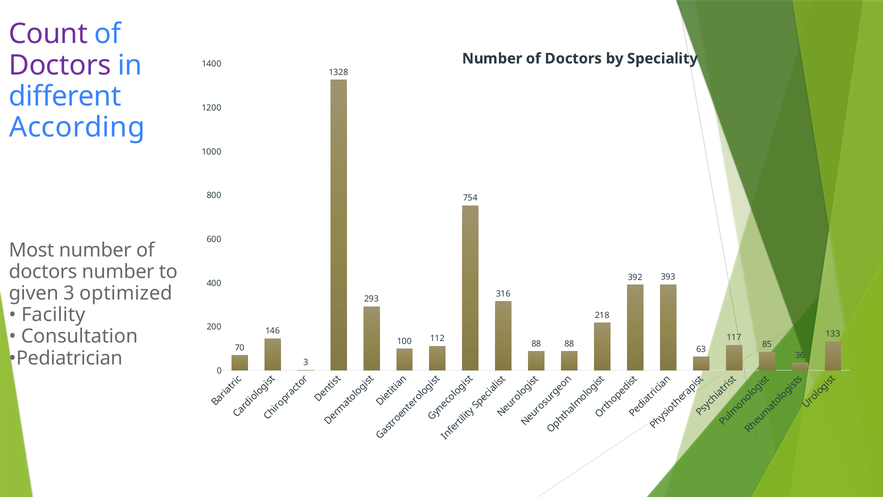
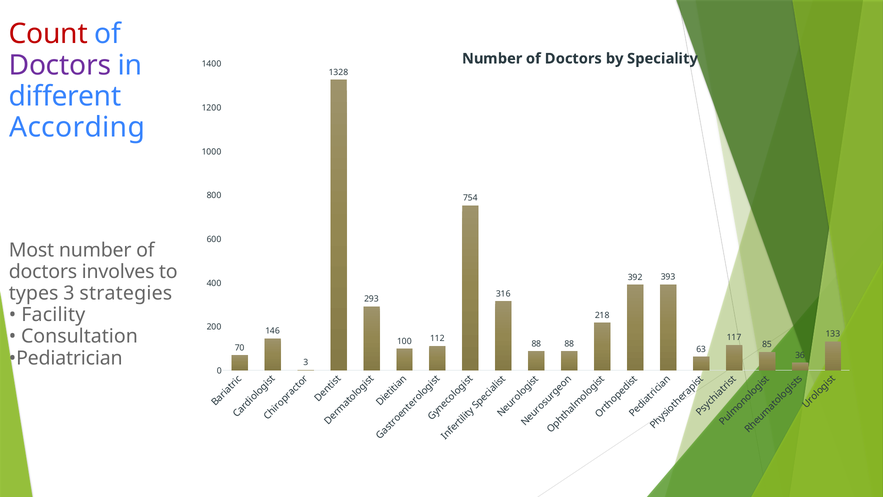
Count colour: purple -> red (48, 34)
doctors number: number -> involves (118, 272)
given: given -> types (34, 293)
optimized: optimized -> strategies (126, 293)
